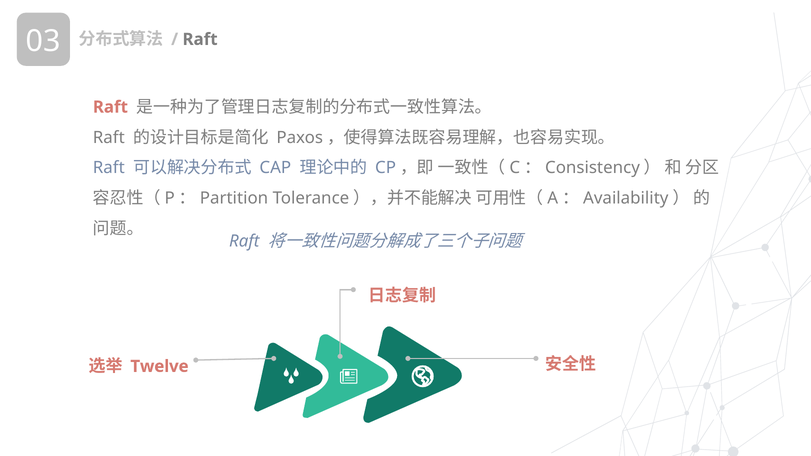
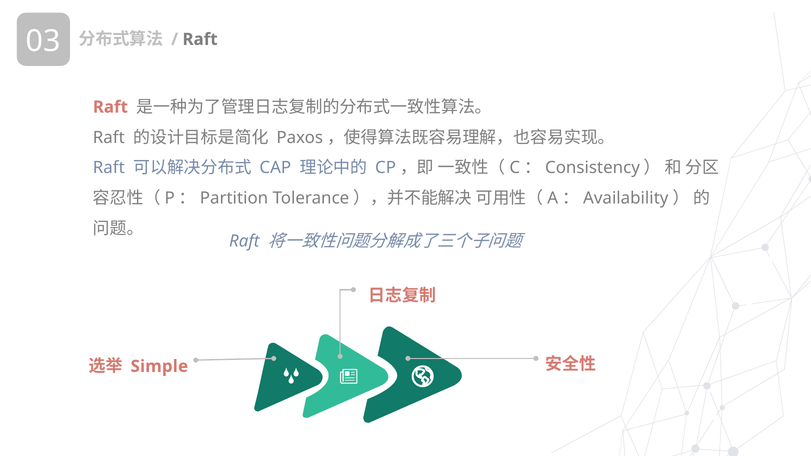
Twelve: Twelve -> Simple (159, 366)
